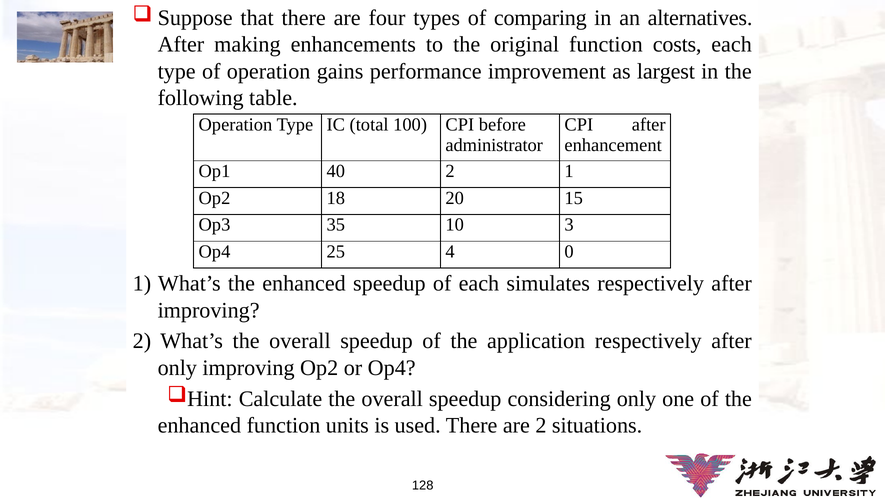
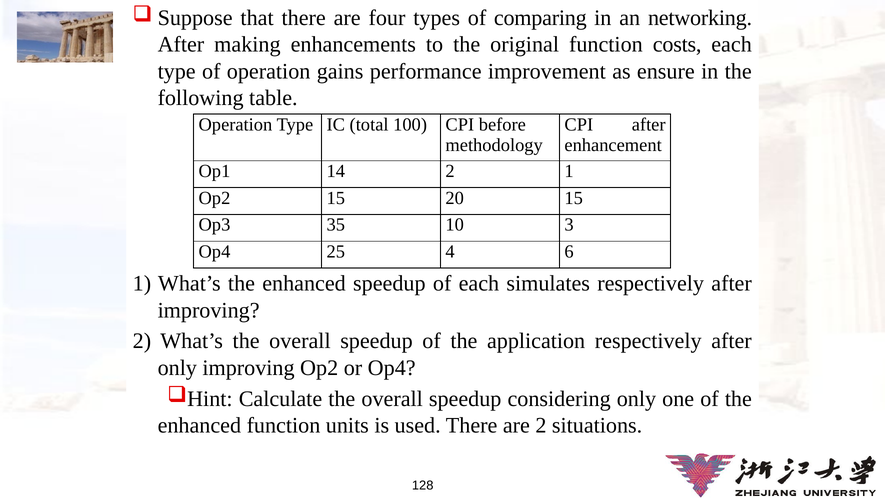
alternatives: alternatives -> networking (700, 18)
largest: largest -> ensure (666, 71)
administrator: administrator -> methodology (494, 145)
40: 40 -> 14 (336, 171)
Op2 18: 18 -> 15 (336, 198)
0: 0 -> 6 (569, 251)
